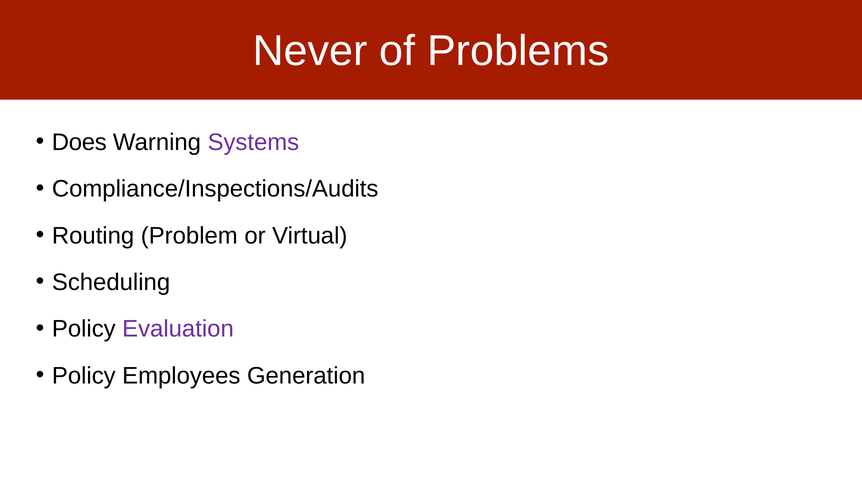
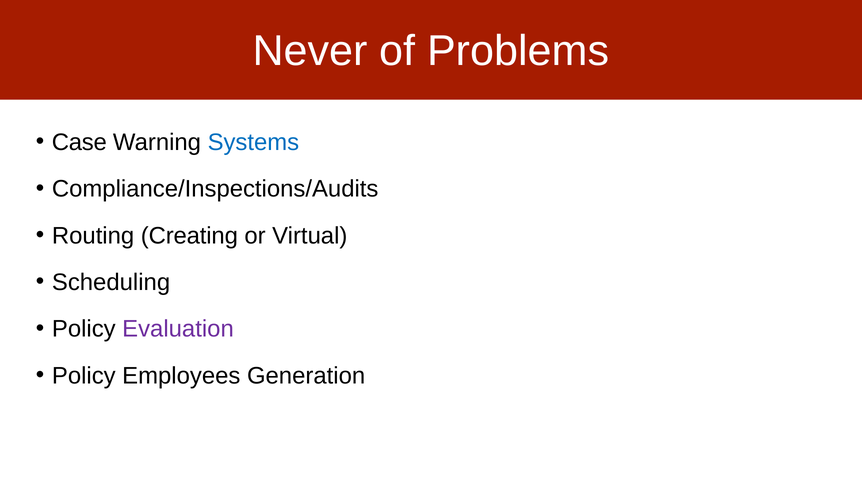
Does: Does -> Case (79, 142)
Systems colour: purple -> blue (253, 142)
Problem: Problem -> Creating (189, 236)
